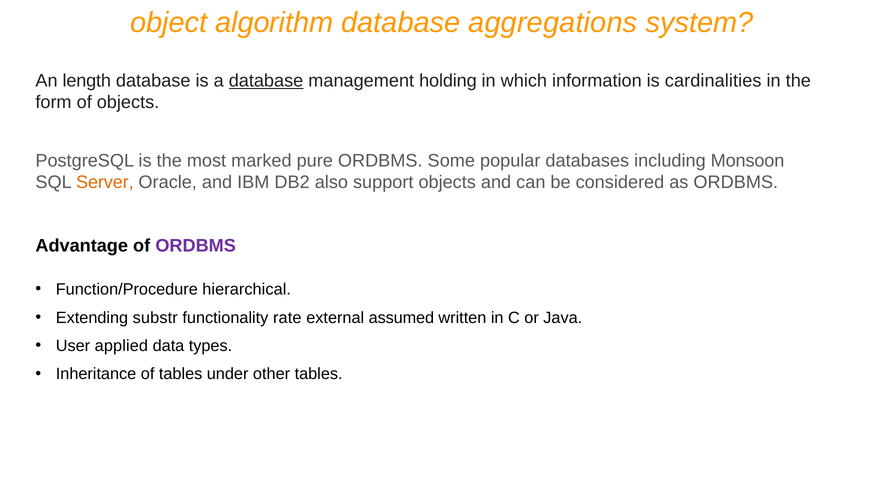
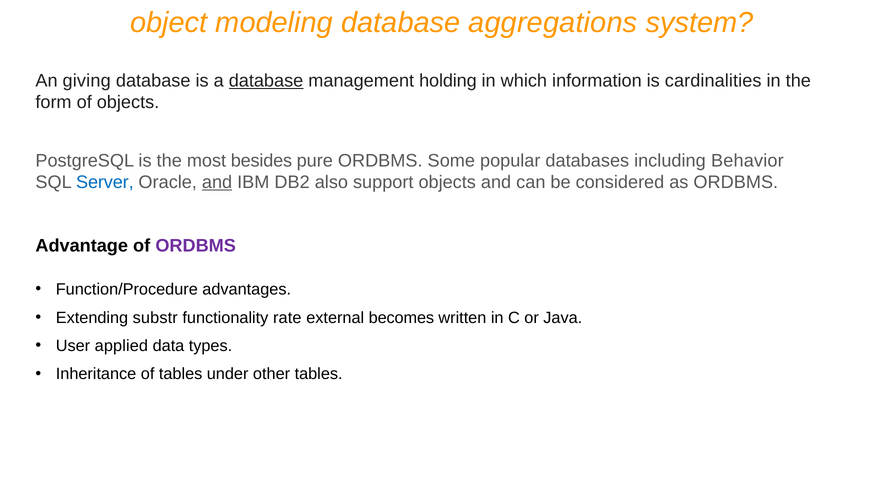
algorithm: algorithm -> modeling (274, 23)
length: length -> giving (87, 80)
marked: marked -> besides (261, 160)
Monsoon: Monsoon -> Behavior (747, 160)
Server colour: orange -> blue (105, 182)
and underline: none -> present (217, 182)
hierarchical: hierarchical -> advantages (247, 289)
assumed: assumed -> becomes (401, 318)
